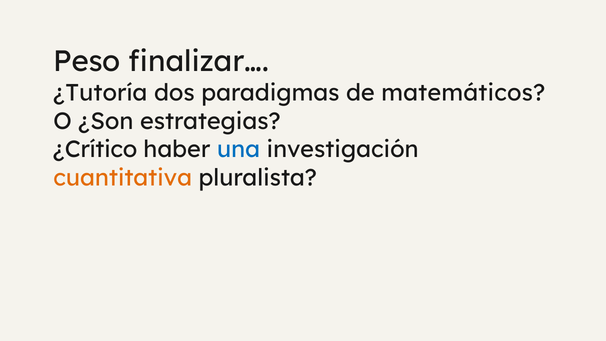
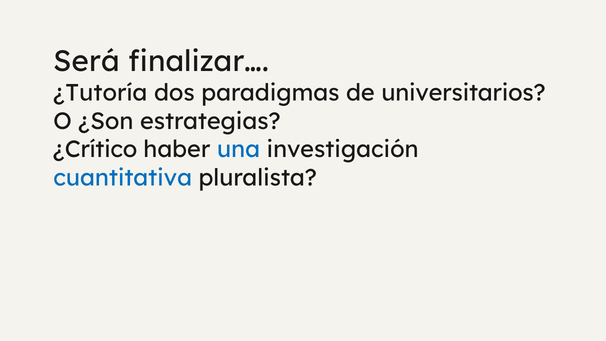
Peso: Peso -> Será (87, 62)
matemáticos: matemáticos -> universitarios (463, 93)
cuantitativa colour: orange -> blue (123, 178)
